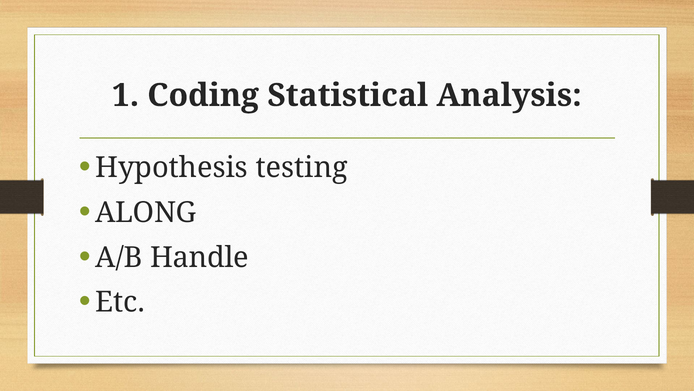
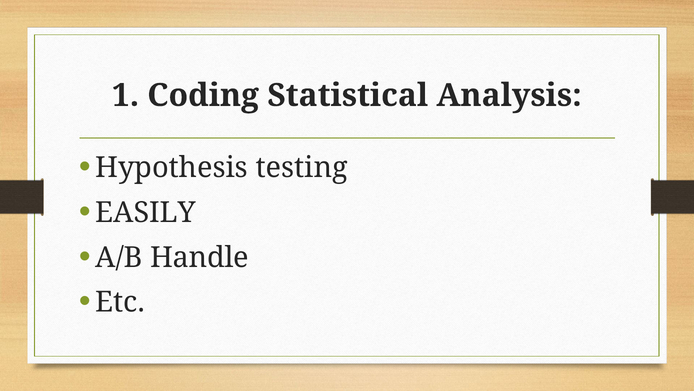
ALONG: ALONG -> EASILY (146, 212)
